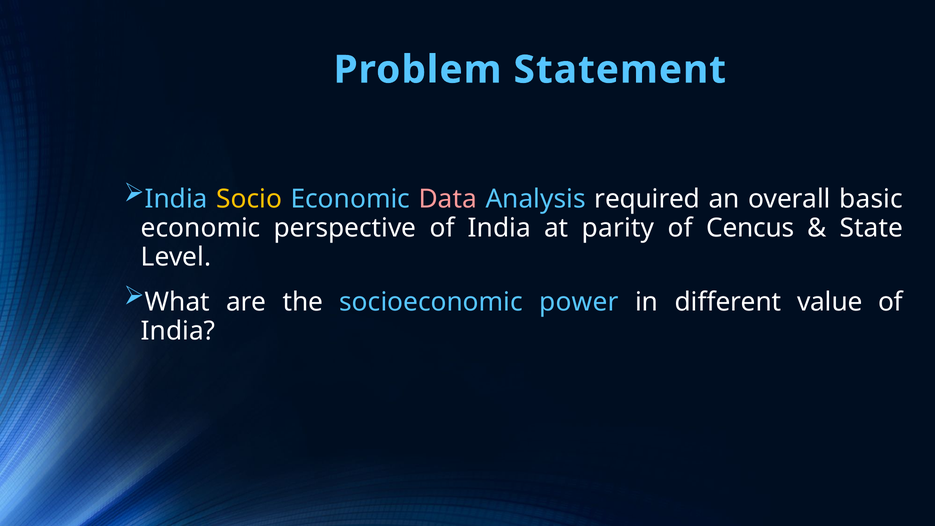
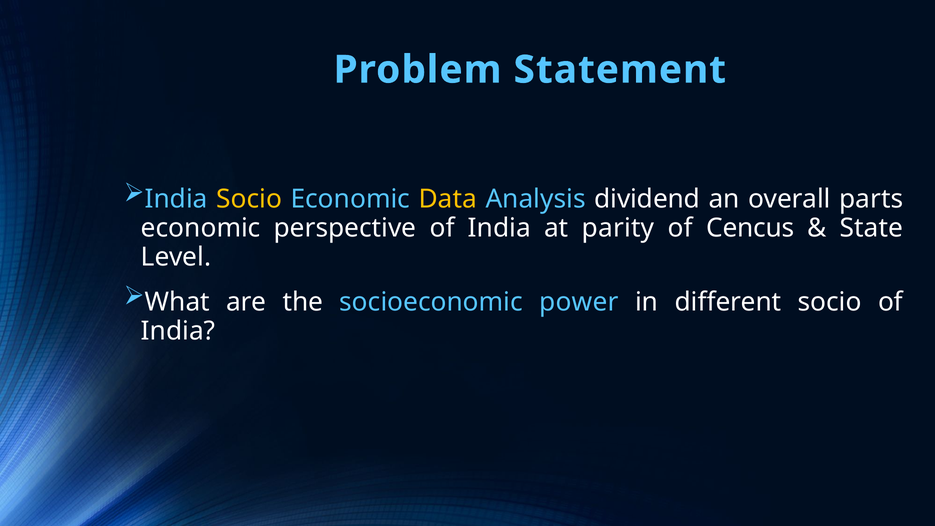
Data colour: pink -> yellow (448, 199)
required: required -> dividend (647, 199)
basic: basic -> parts (871, 199)
different value: value -> socio (830, 302)
